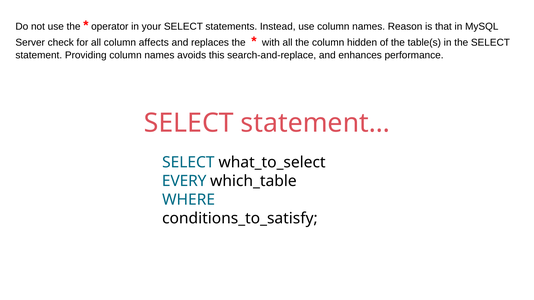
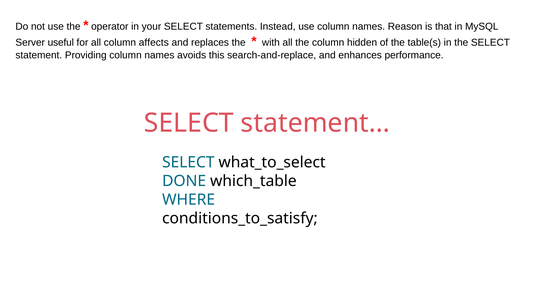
check: check -> useful (61, 43)
EVERY: EVERY -> DONE (184, 181)
